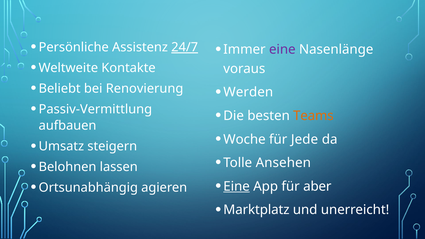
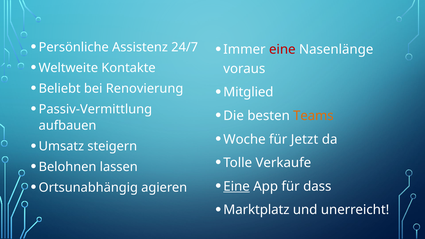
24/7 underline: present -> none (185, 47)
eine colour: purple -> red (282, 50)
Werden: Werden -> Mitglied (248, 92)
Jede: Jede -> Jetzt (305, 139)
Ansehen: Ansehen -> Verkaufe (283, 163)
aber: aber -> dass (317, 186)
